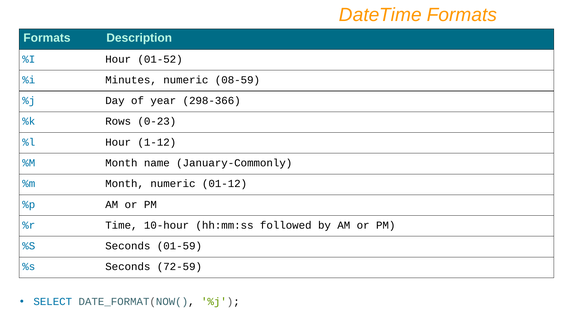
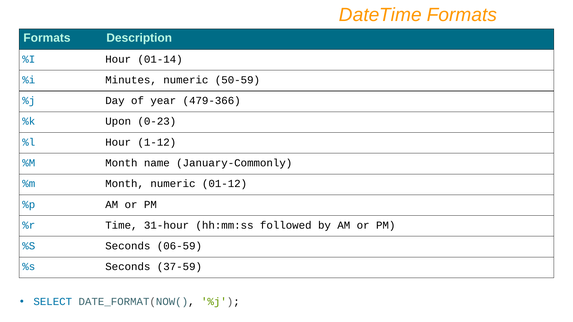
01-52: 01-52 -> 01-14 (160, 59)
08-59: 08-59 -> 50-59 (237, 80)
298-366: 298-366 -> 479-366 (212, 101)
Rows: Rows -> Upon (118, 122)
10-hour: 10-hour -> 31-hour (167, 225)
01-59: 01-59 -> 06-59 (179, 246)
72-59: 72-59 -> 37-59 (179, 267)
